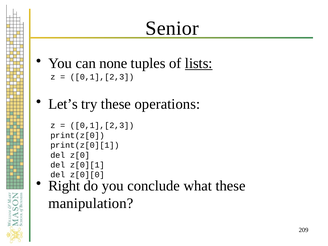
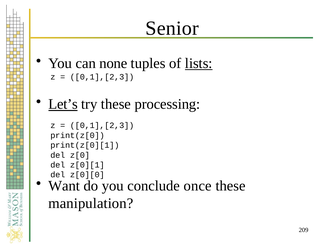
Let’s underline: none -> present (63, 104)
operations: operations -> processing (167, 104)
Right: Right -> Want (64, 186)
what: what -> once (198, 186)
